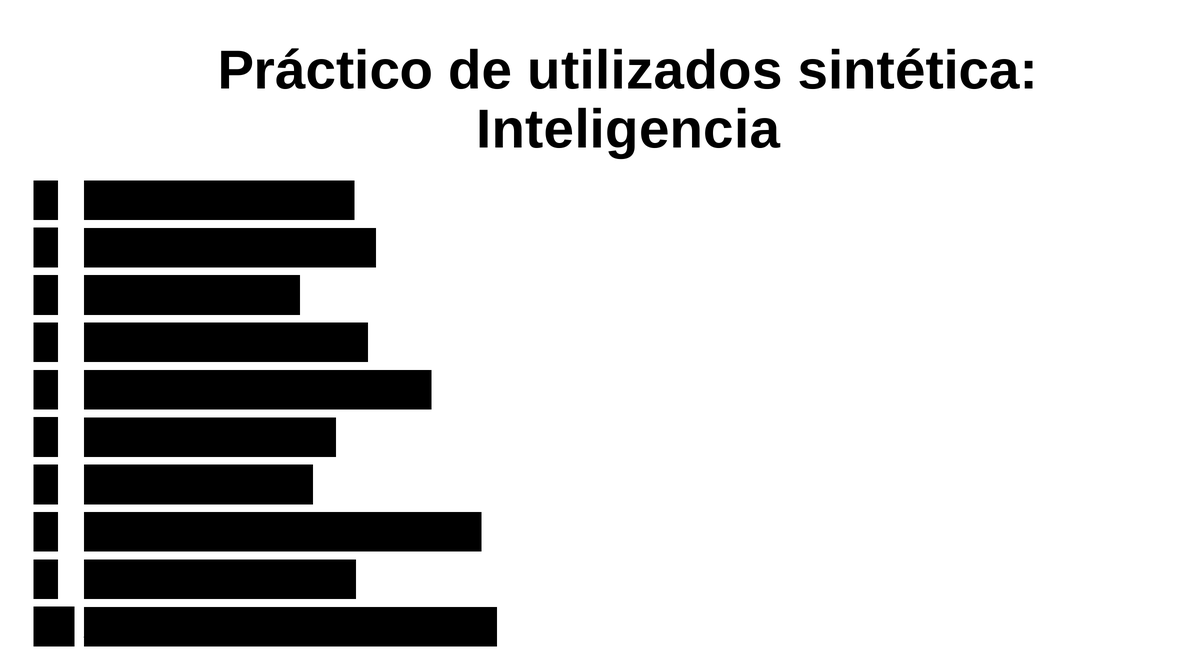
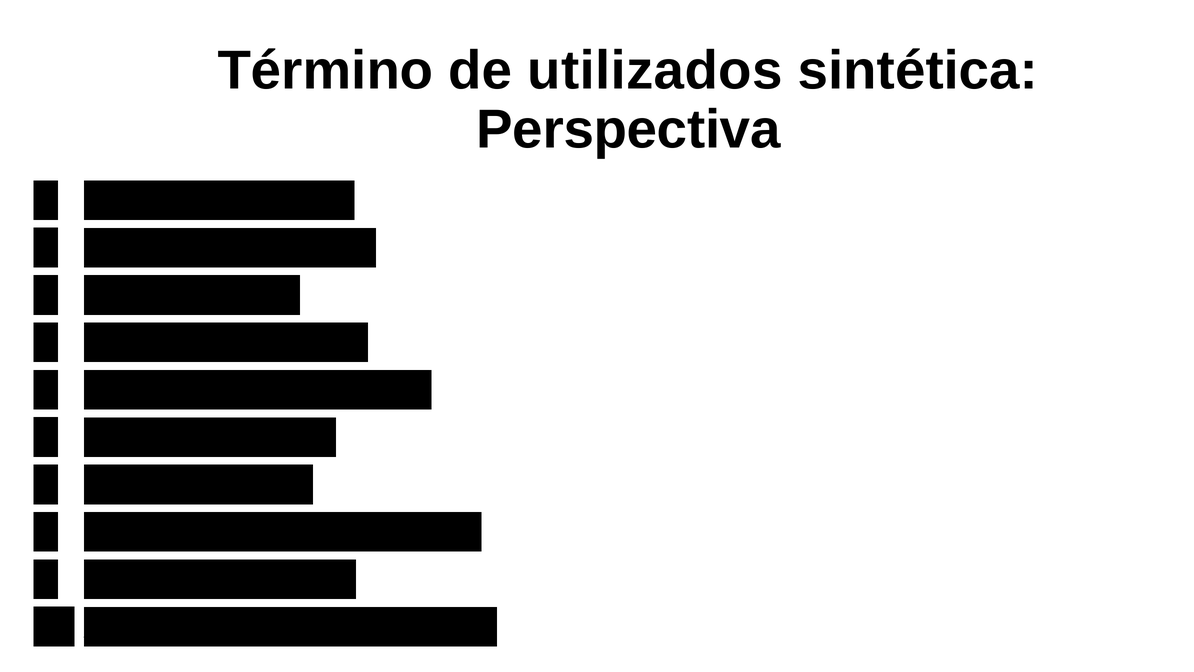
Práctico: Práctico -> Término (325, 71)
Inteligencia: Inteligencia -> Perspectiva (628, 130)
